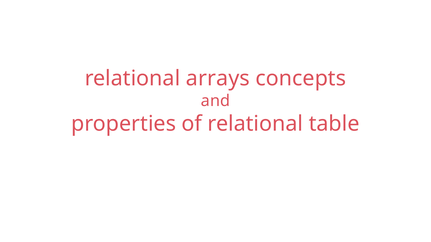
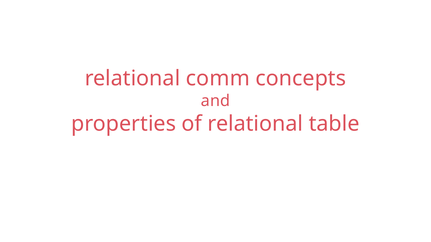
arrays: arrays -> comm (218, 79)
